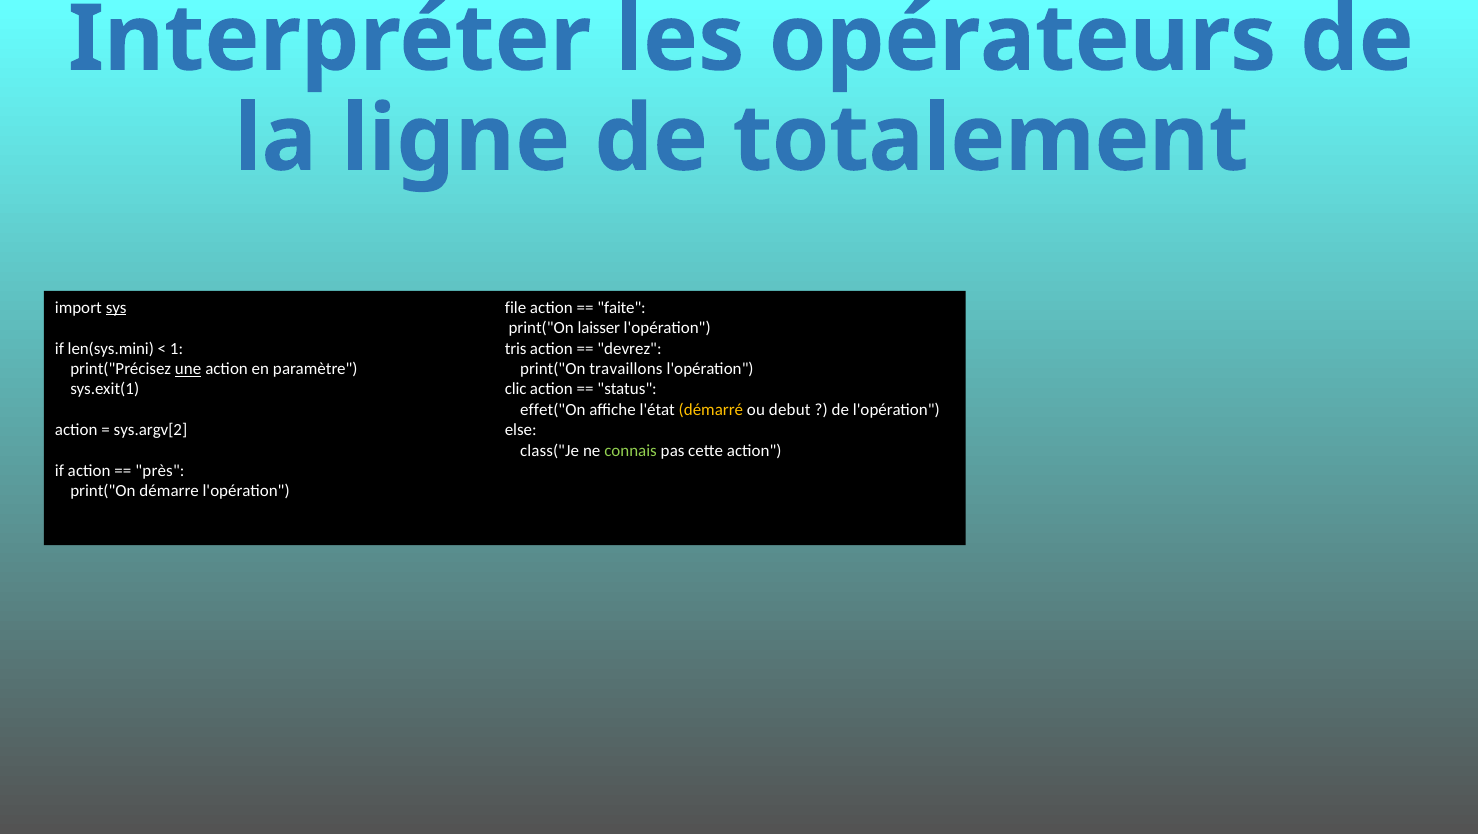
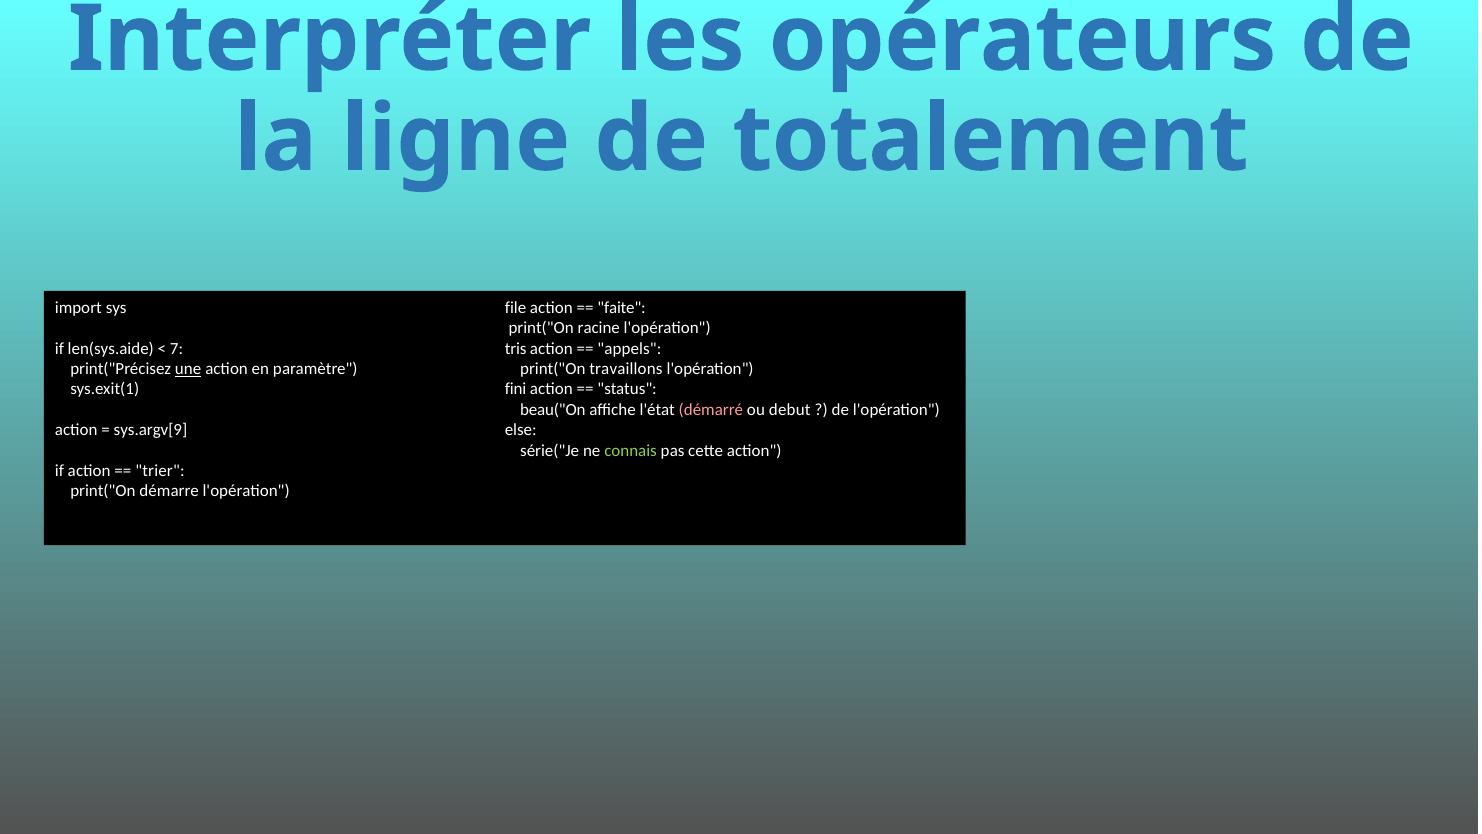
sys underline: present -> none (116, 307)
laisser: laisser -> racine (599, 328)
len(sys.mini: len(sys.mini -> len(sys.aide (111, 348)
1: 1 -> 7 (177, 348)
devrez: devrez -> appels (629, 348)
clic: clic -> fini (516, 389)
effet("On: effet("On -> beau("On (553, 409)
démarré colour: yellow -> pink (711, 409)
sys.argv[2: sys.argv[2 -> sys.argv[9 (150, 430)
class("Je: class("Je -> série("Je (550, 450)
près: près -> trier (160, 471)
